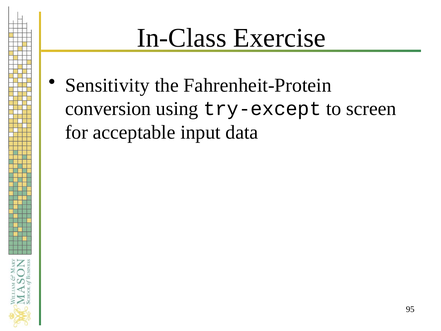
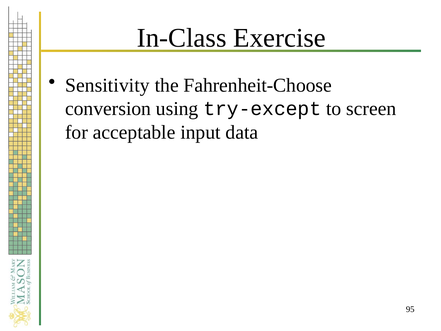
Fahrenheit-Protein: Fahrenheit-Protein -> Fahrenheit-Choose (258, 85)
